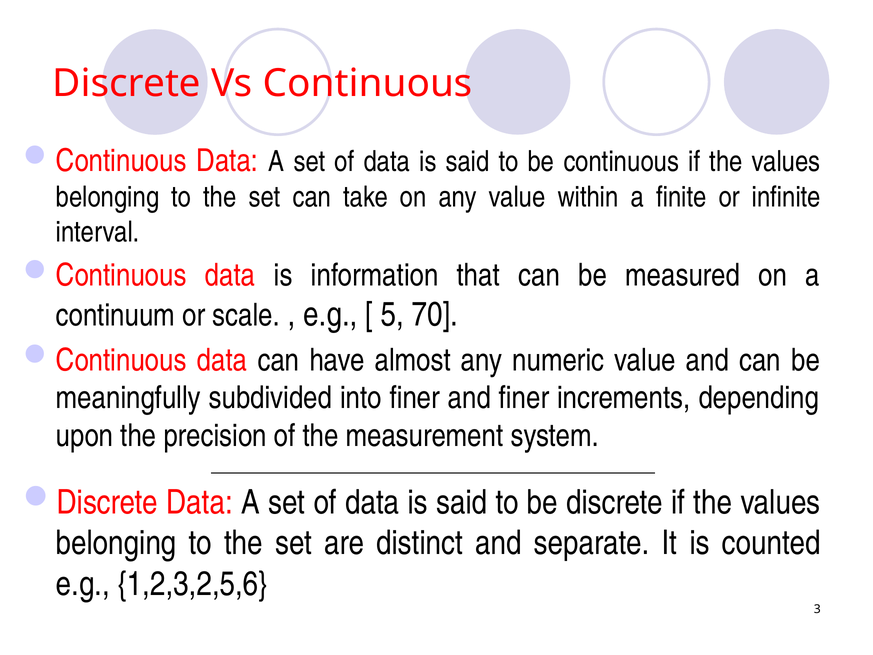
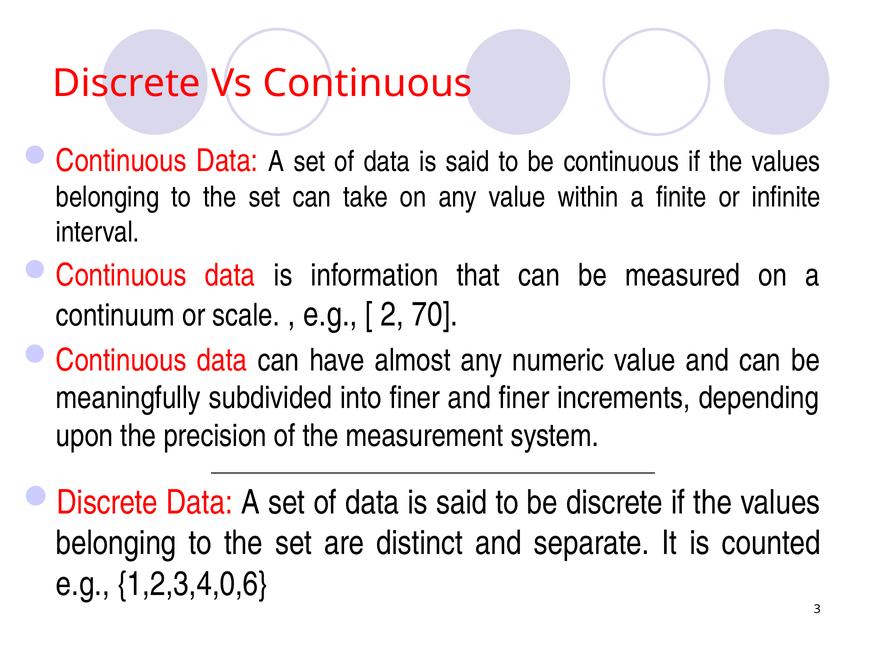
5: 5 -> 2 (392, 315)
1,2,3,2,5,6: 1,2,3,2,5,6 -> 1,2,3,4,0,6 (193, 584)
